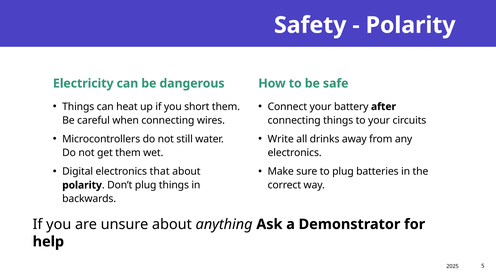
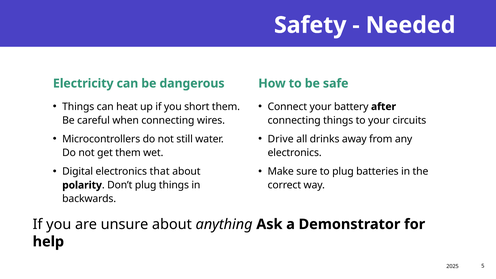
Polarity: Polarity -> Needed (411, 25)
Write: Write -> Drive (281, 139)
